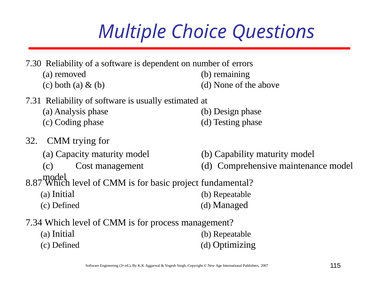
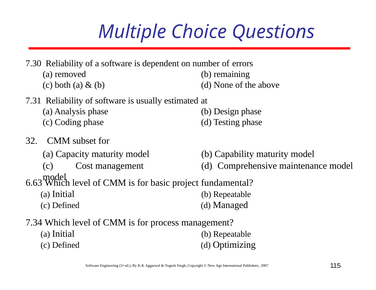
trying: trying -> subset (84, 141)
8.87: 8.87 -> 6.63 (34, 183)
